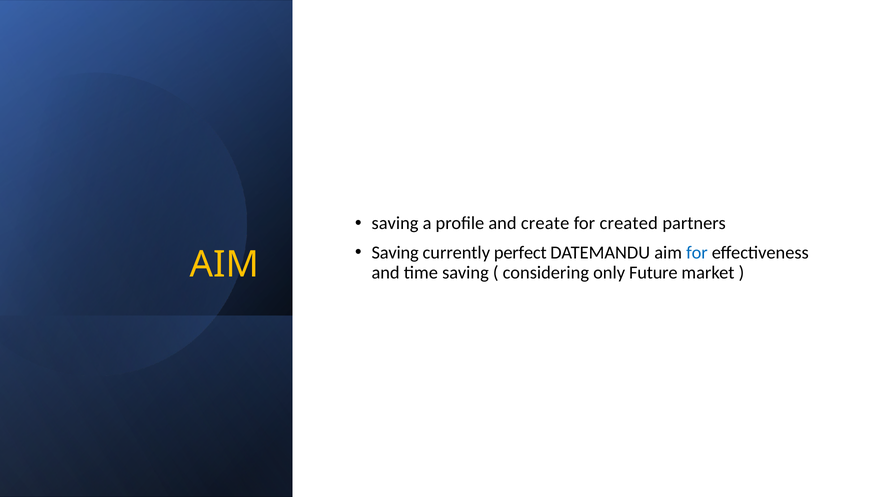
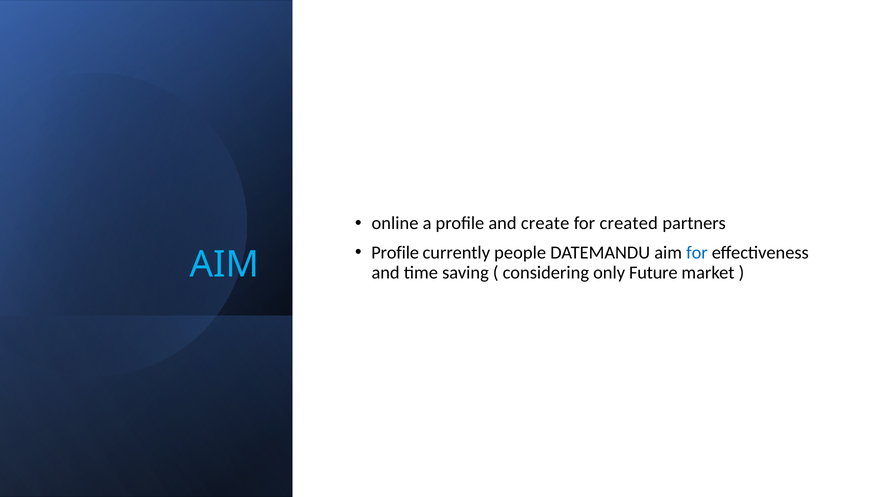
saving: saving -> online (395, 223)
Saving: Saving -> Profile (395, 252)
perfect: perfect -> people (520, 252)
AIM colour: yellow -> light blue (224, 264)
